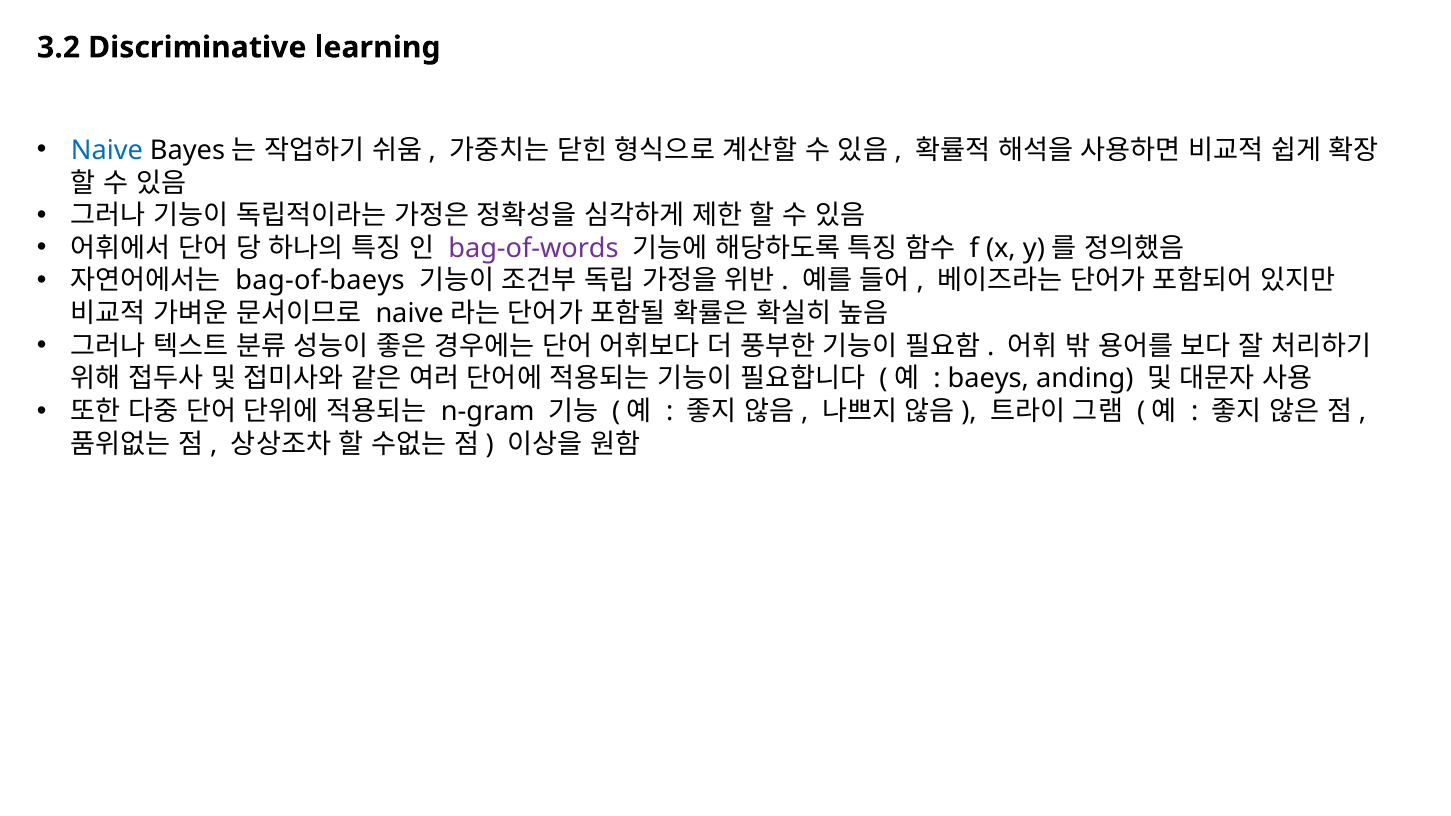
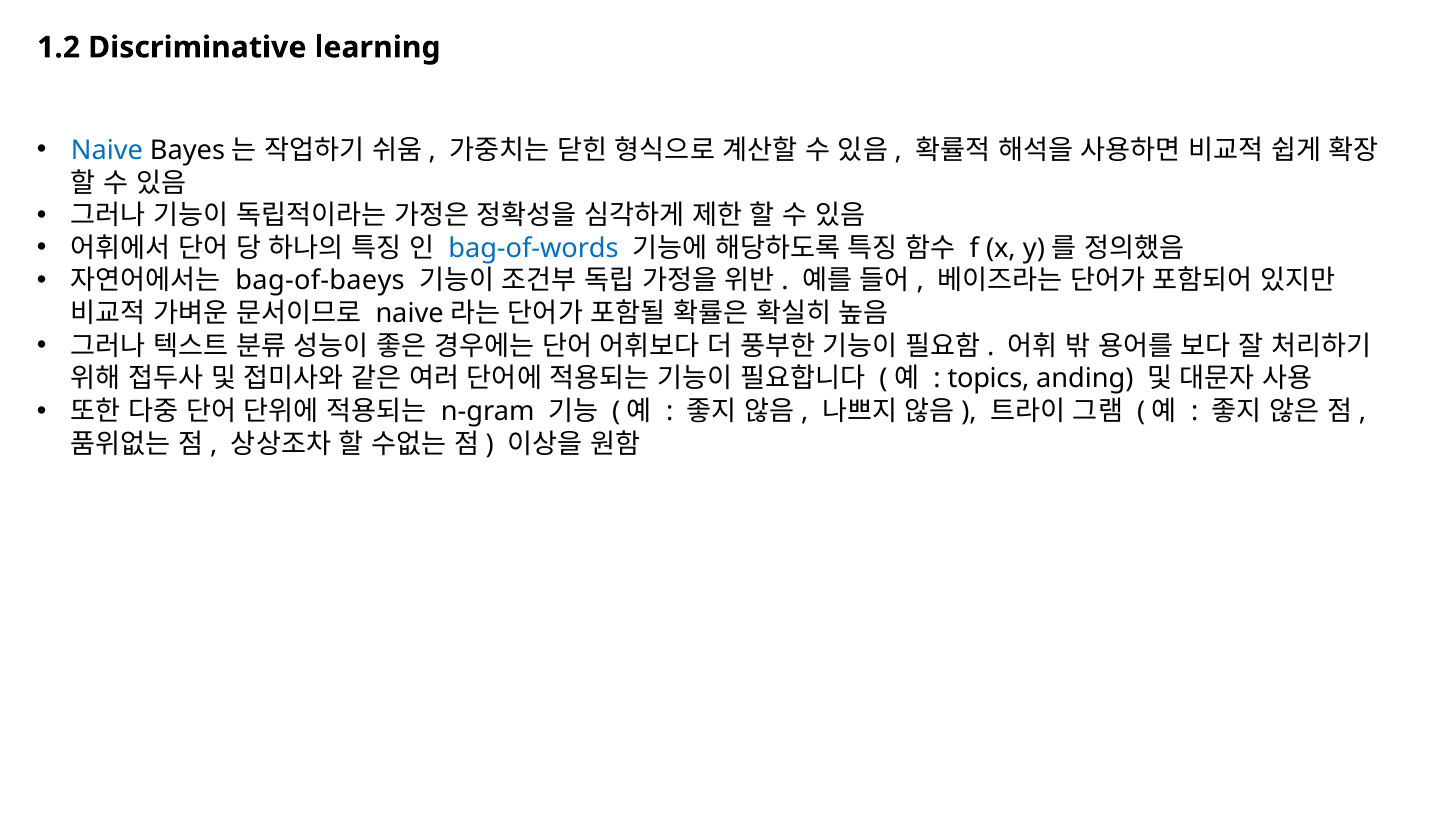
3.2: 3.2 -> 1.2 (59, 47)
bag-of-words colour: purple -> blue (534, 248)
baeys: baeys -> topics (988, 379)
